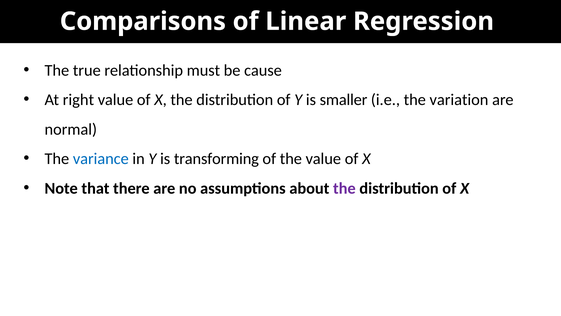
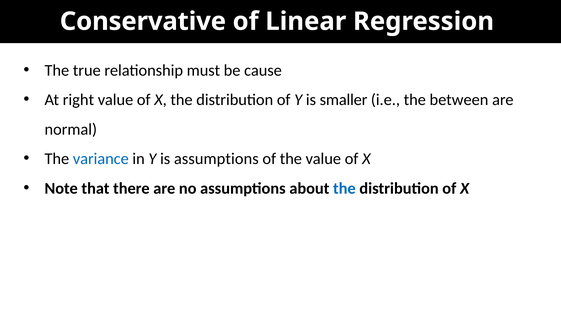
Comparisons: Comparisons -> Conservative (143, 21)
variation: variation -> between (459, 100)
is transforming: transforming -> assumptions (216, 159)
the colour: purple -> blue (344, 188)
